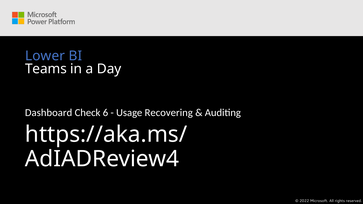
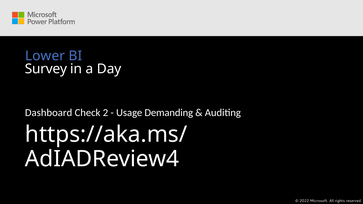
Teams: Teams -> Survey (46, 69)
6: 6 -> 2 (105, 113)
Recovering: Recovering -> Demanding (169, 113)
